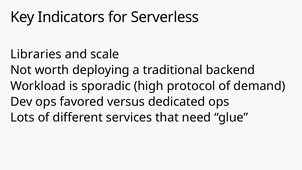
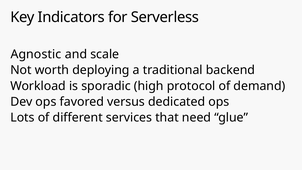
Libraries: Libraries -> Agnostic (36, 54)
